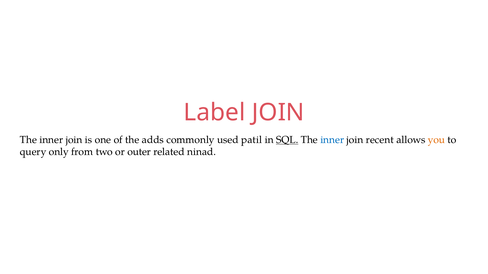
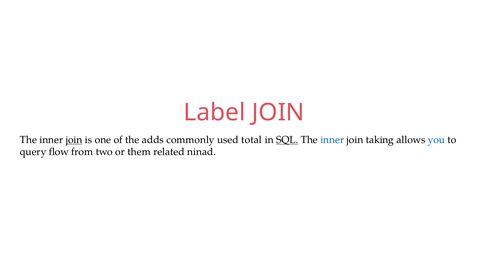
join underline: none -> present (74, 140)
patil: patil -> total (252, 140)
recent: recent -> taking (380, 140)
you colour: orange -> blue (436, 140)
only: only -> flow (59, 152)
outer: outer -> them (139, 152)
